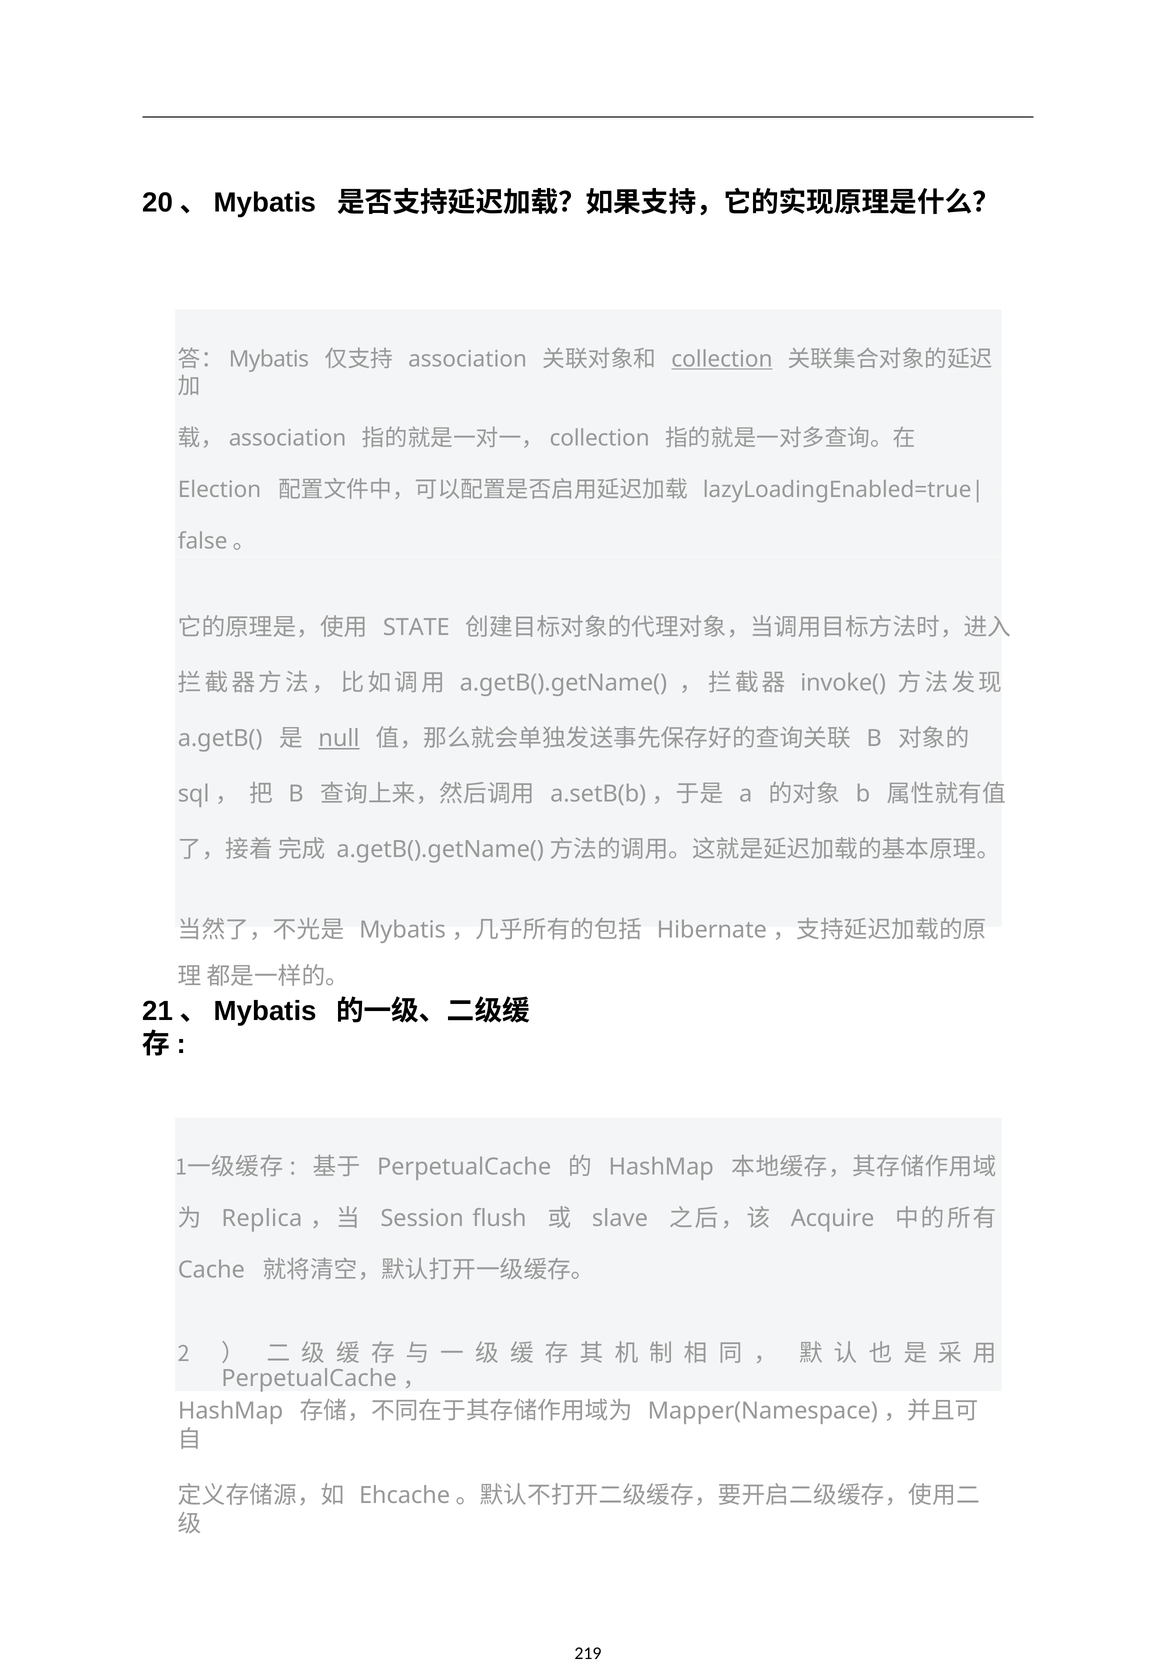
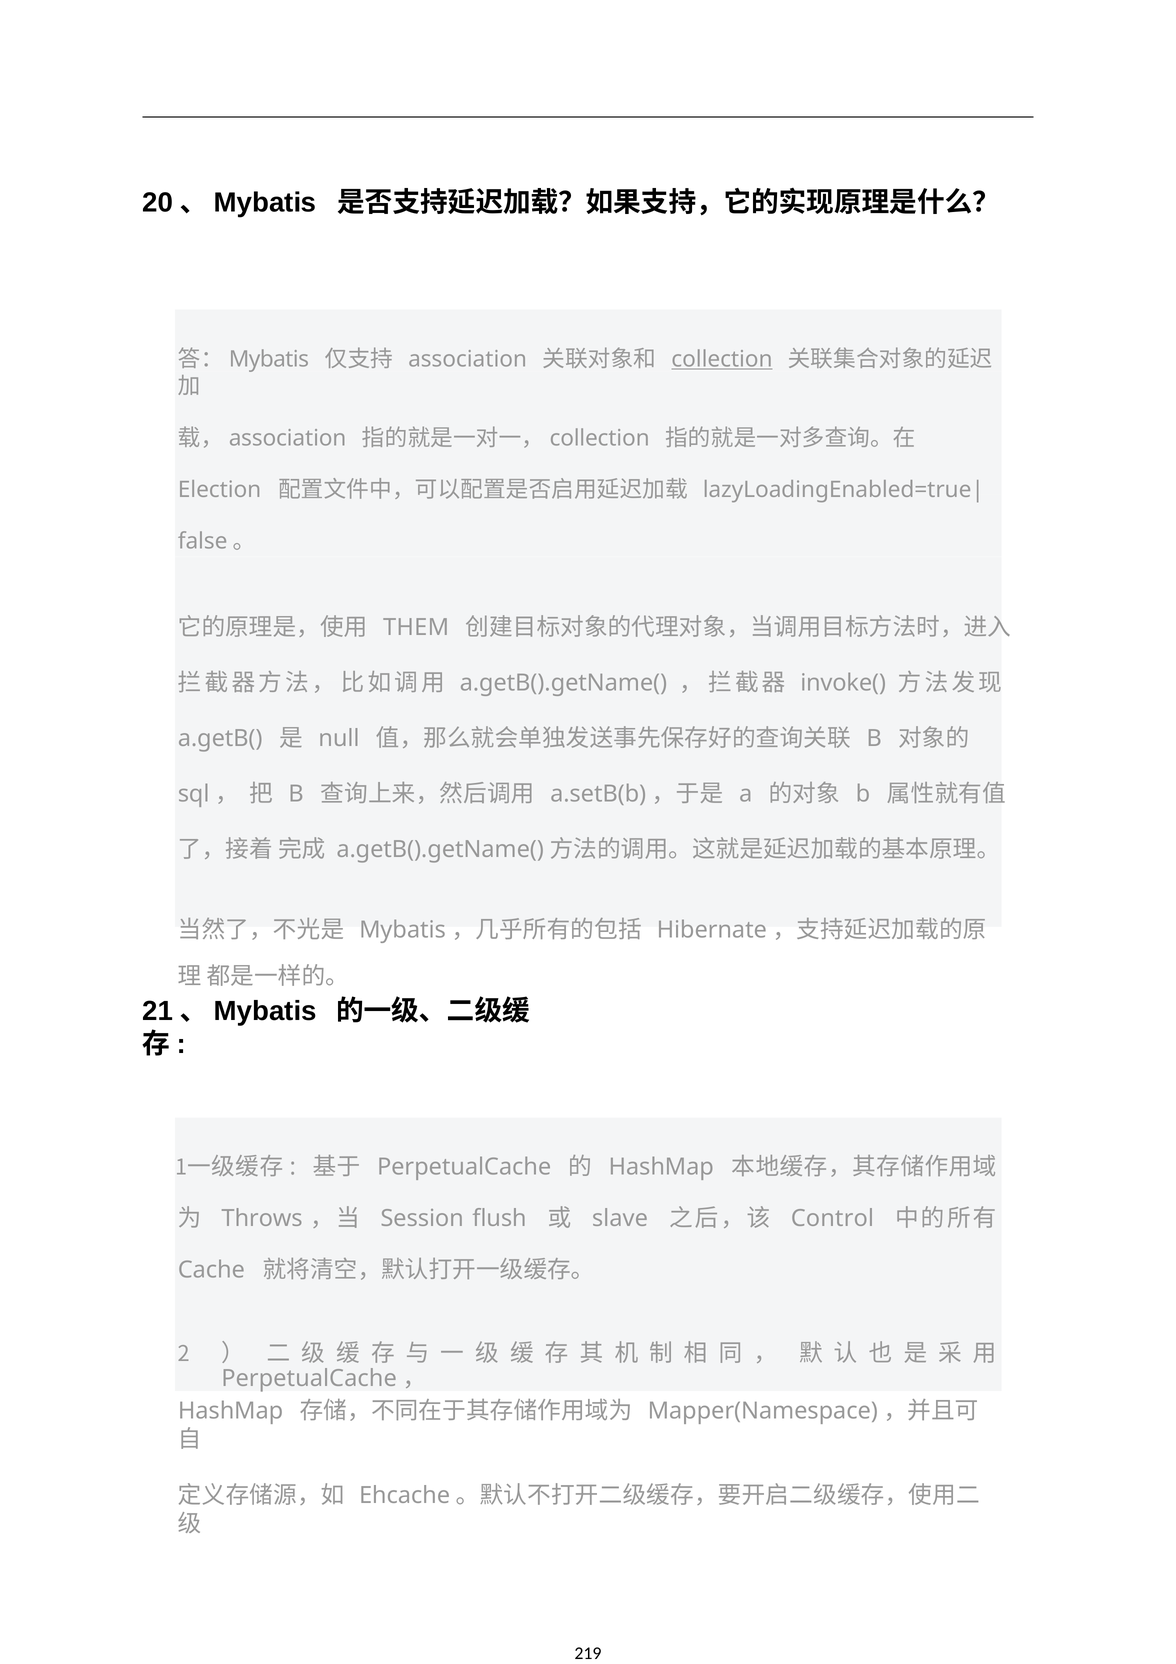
STATE: STATE -> THEM (416, 628)
null underline: present -> none (339, 739)
Replica: Replica -> Throws (262, 1218)
Acquire: Acquire -> Control (832, 1218)
